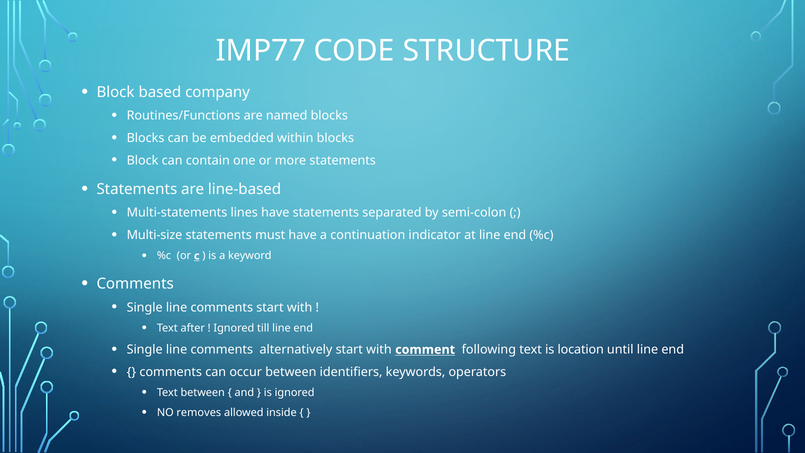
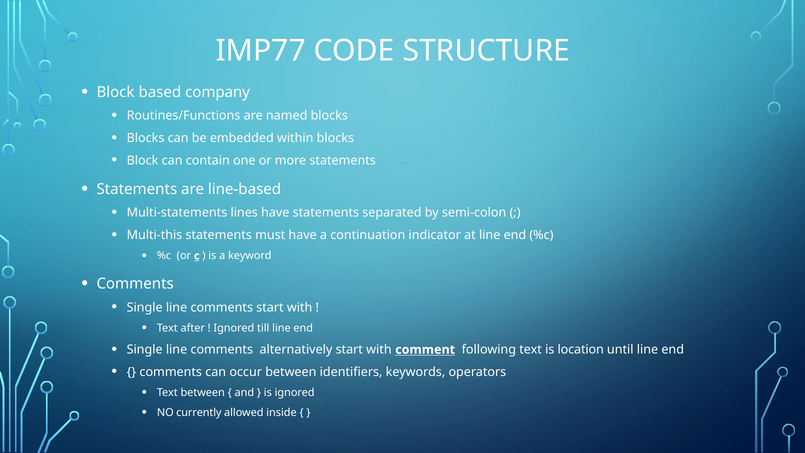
Multi-size: Multi-size -> Multi-this (154, 235)
removes: removes -> currently (199, 412)
